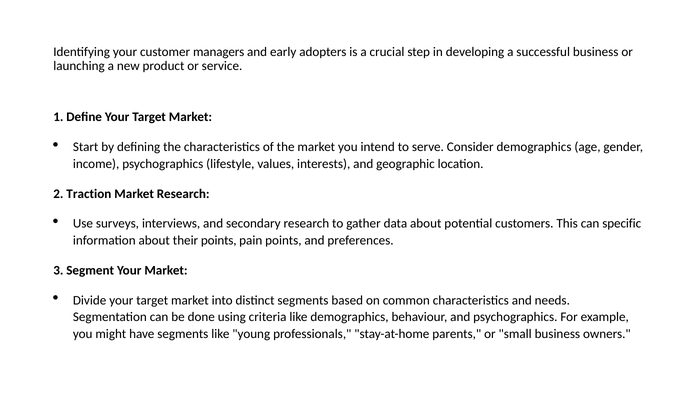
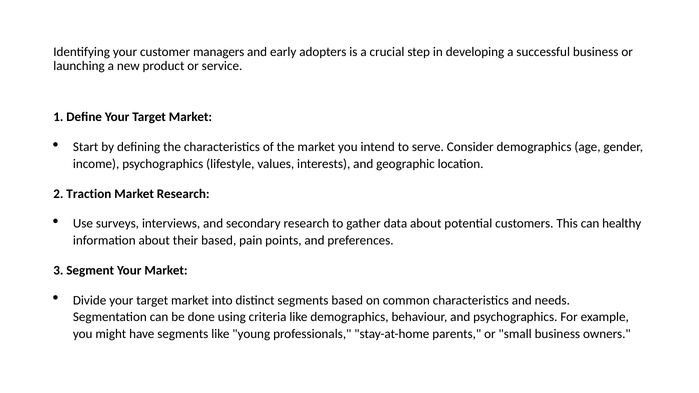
specific: specific -> healthy (622, 224)
their points: points -> based (219, 241)
